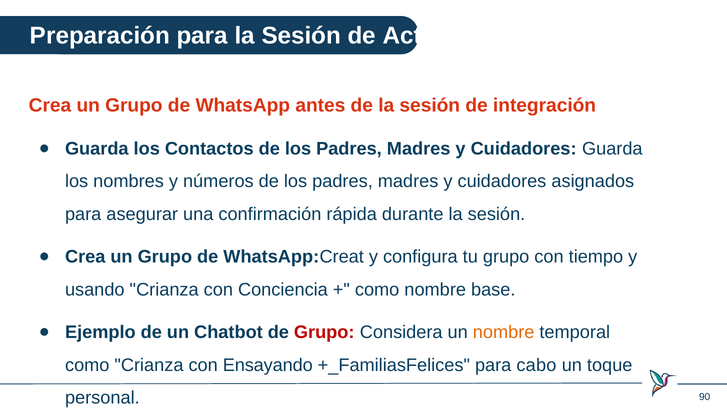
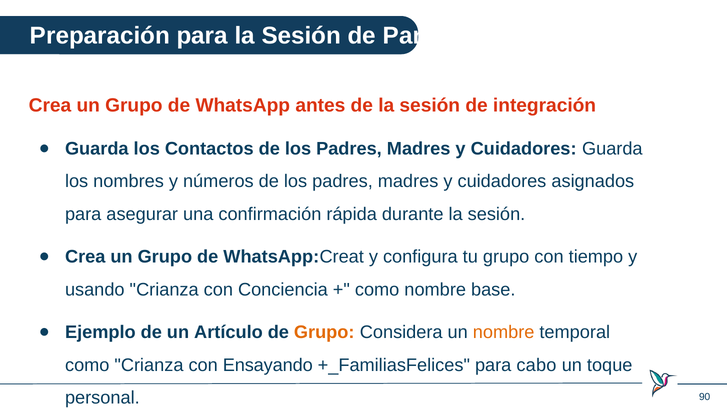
de Acto: Acto -> Para (409, 36)
Chatbot: Chatbot -> Artículo (228, 332)
Grupo colour: red -> orange (324, 332)
